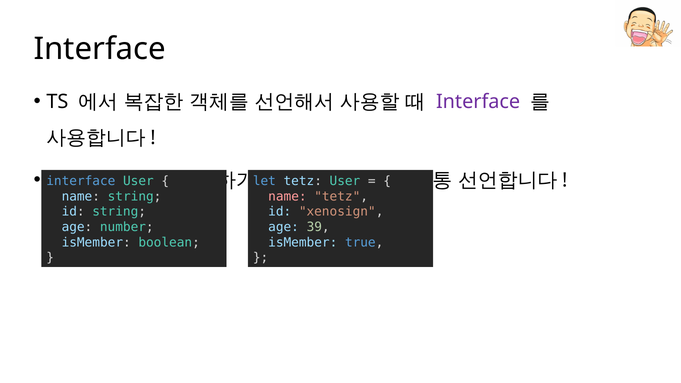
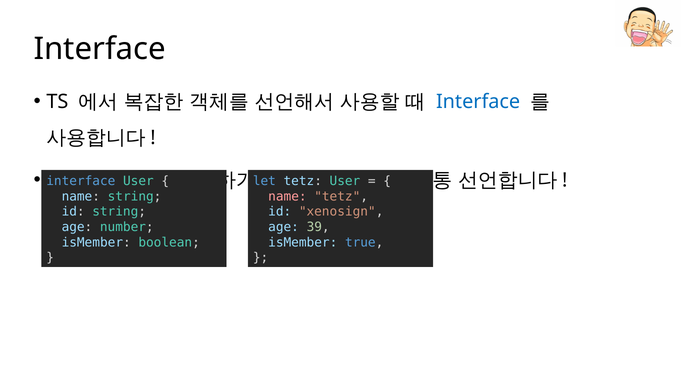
Interface colour: purple -> blue (478, 102)
